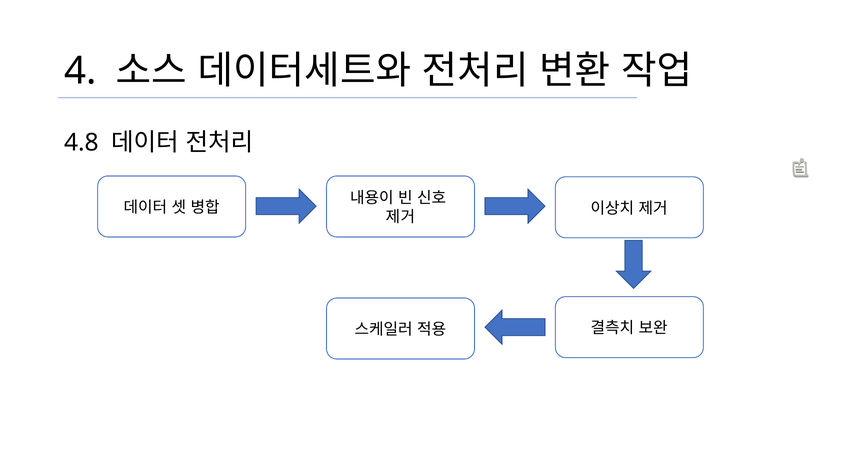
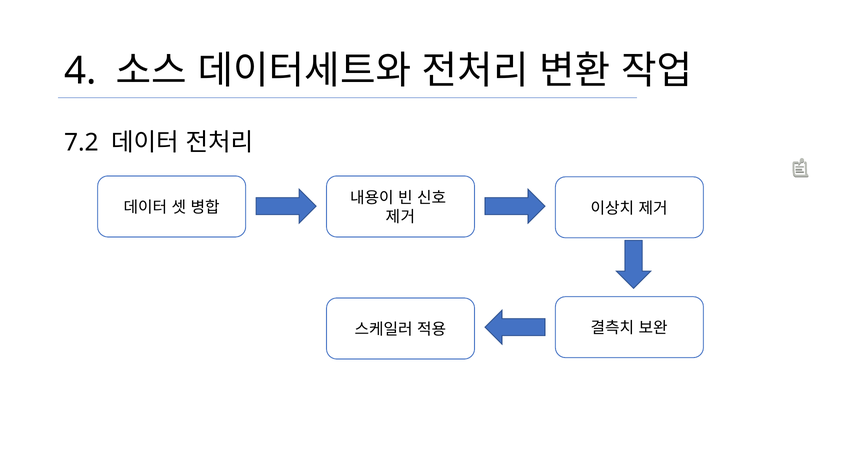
4.8: 4.8 -> 7.2 (82, 142)
